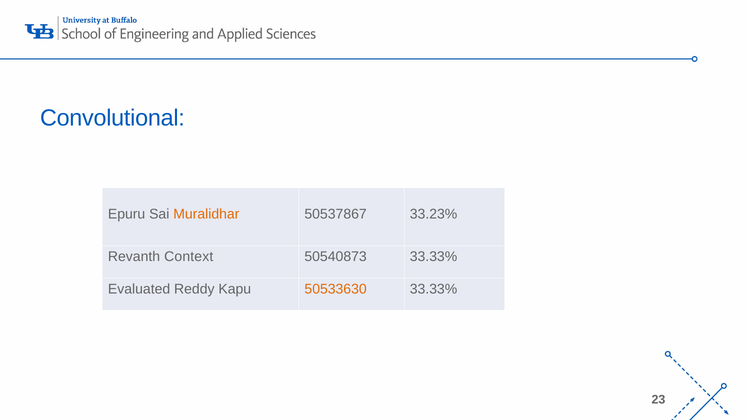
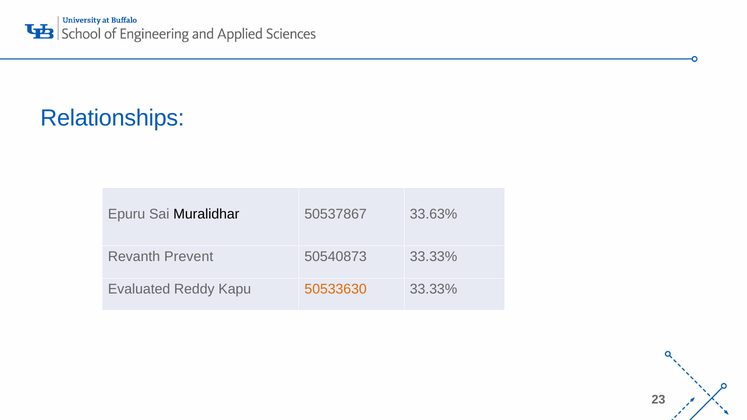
Convolutional: Convolutional -> Relationships (112, 118)
Muralidhar colour: orange -> black (206, 214)
33.23%: 33.23% -> 33.63% (434, 214)
Context: Context -> Prevent (189, 257)
